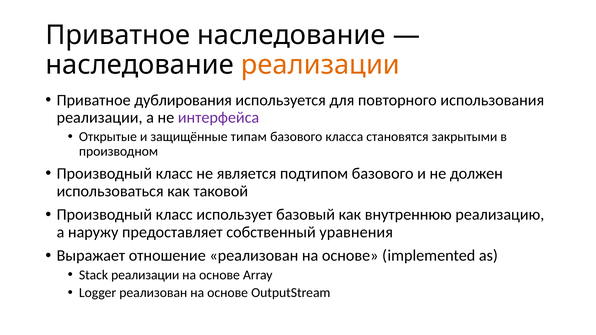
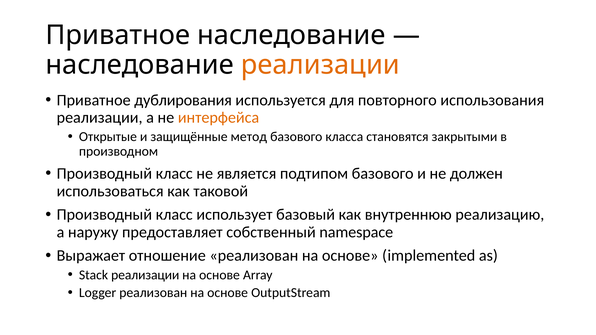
интерфейса colour: purple -> orange (219, 118)
типам: типам -> метод (249, 137)
уравнения: уравнения -> namespace (356, 232)
